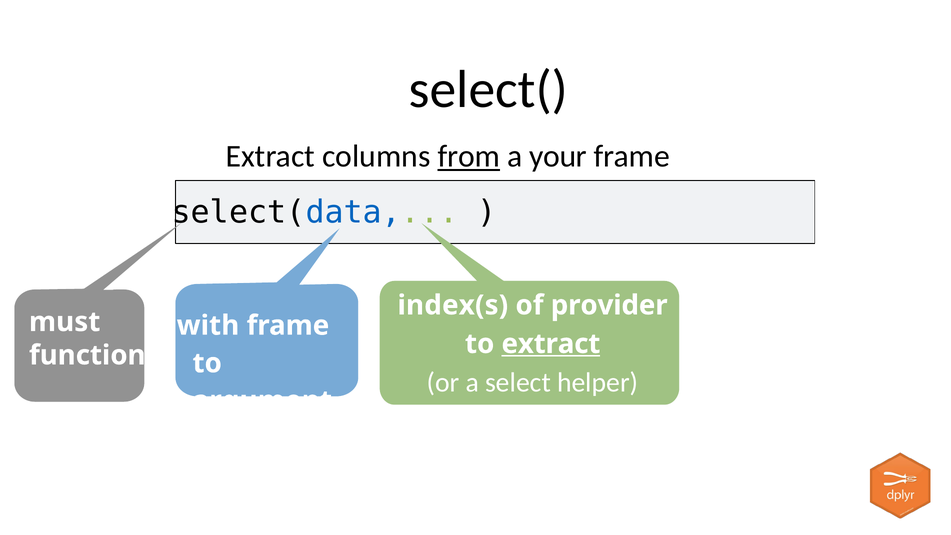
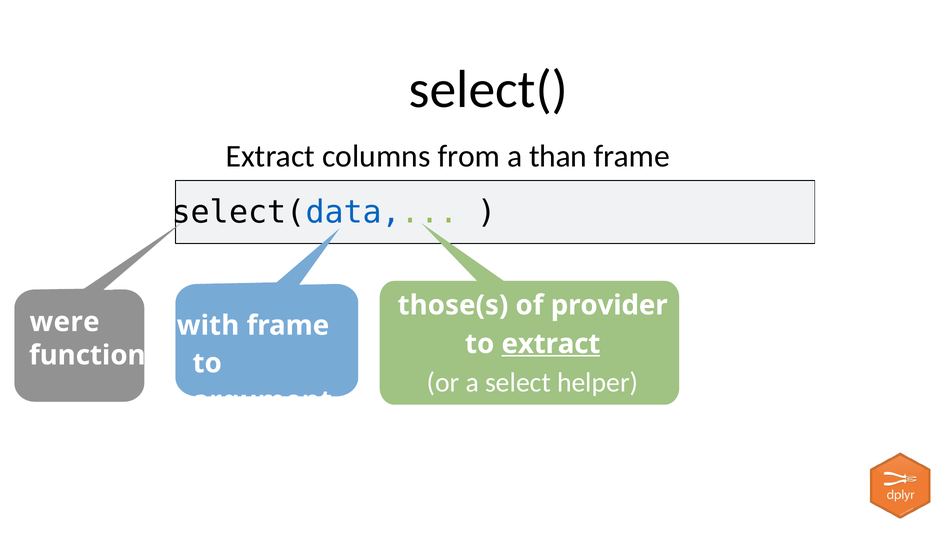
from underline: present -> none (469, 156)
your: your -> than (558, 156)
index(s: index(s -> those(s (453, 305)
must: must -> were (65, 322)
